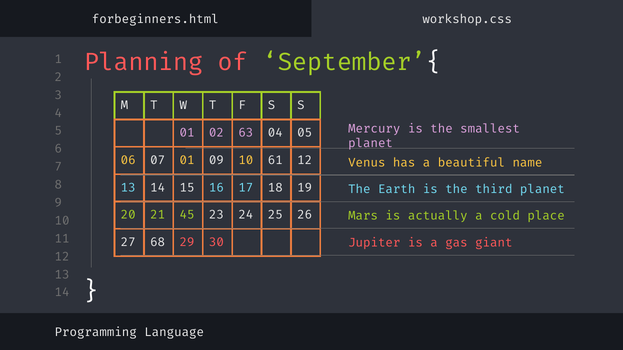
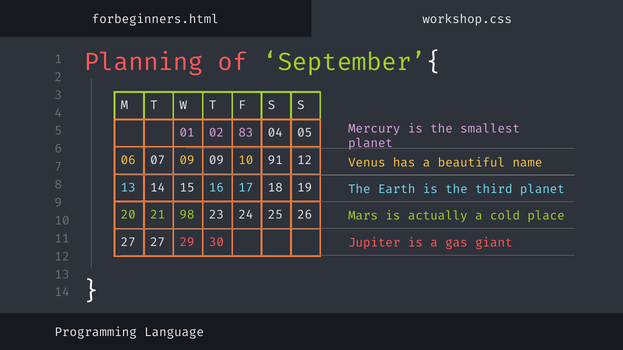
63: 63 -> 83 (246, 133)
07 01: 01 -> 09 (187, 160)
61: 61 -> 91 (275, 160)
45: 45 -> 98 (187, 215)
27 68: 68 -> 27 (158, 243)
